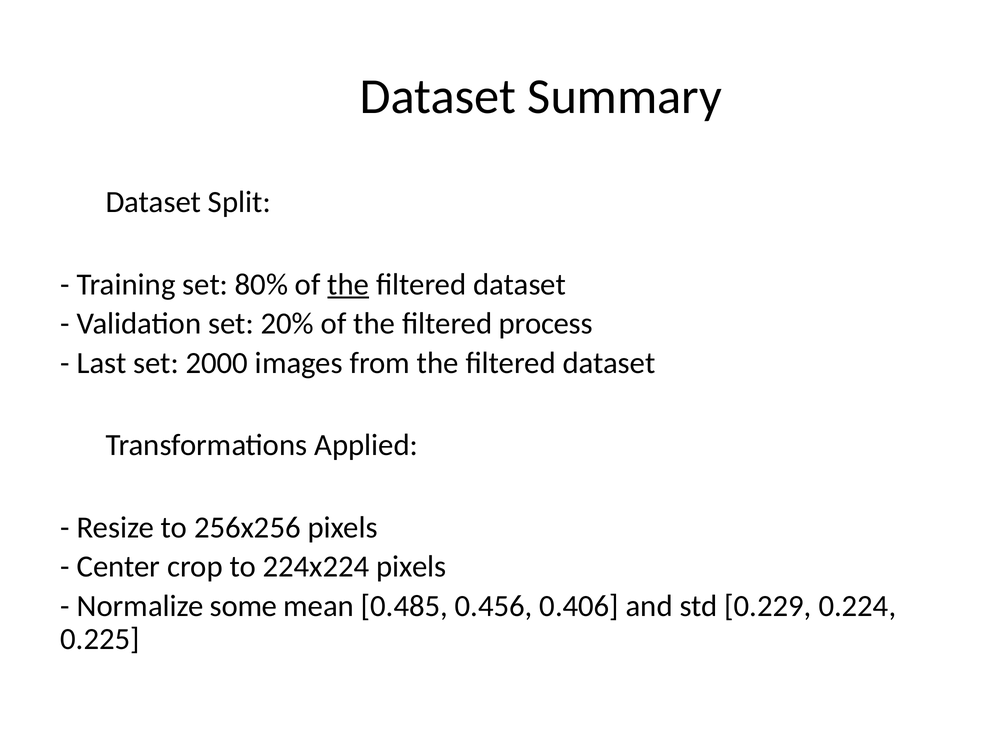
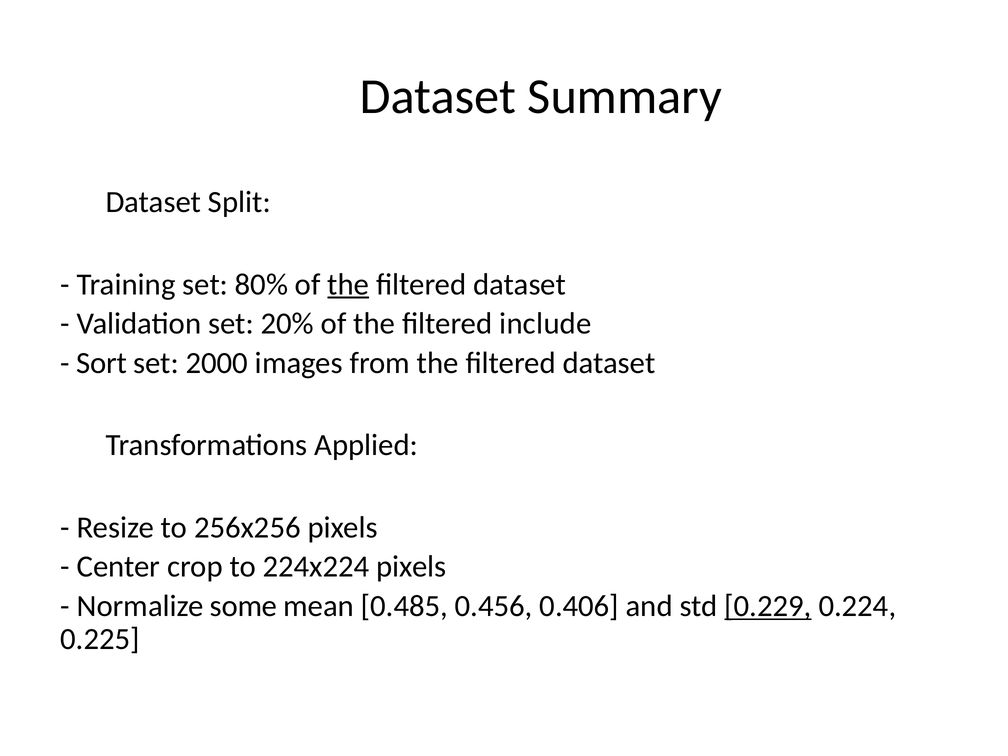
process: process -> include (545, 324)
Last: Last -> Sort (102, 363)
0.229 underline: none -> present (768, 606)
